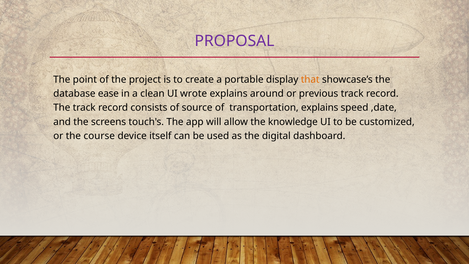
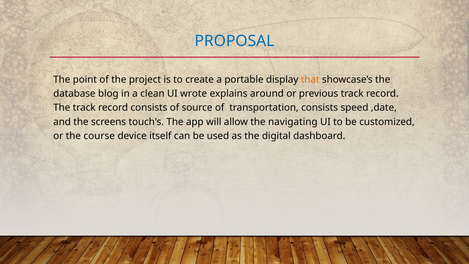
PROPOSAL colour: purple -> blue (234, 41)
ease: ease -> blog (108, 94)
transportation explains: explains -> consists (320, 108)
knowledge: knowledge -> navigating (293, 122)
